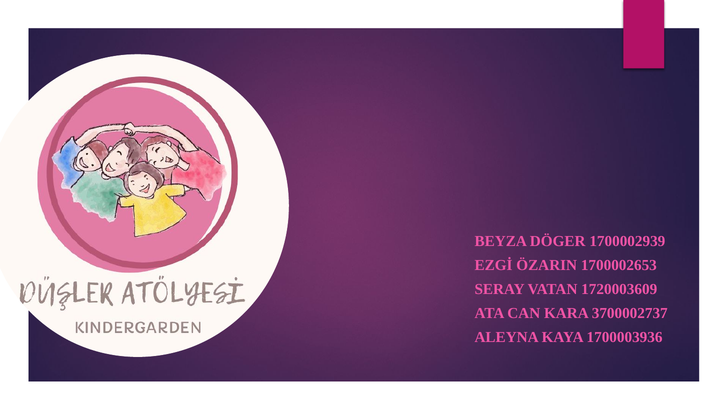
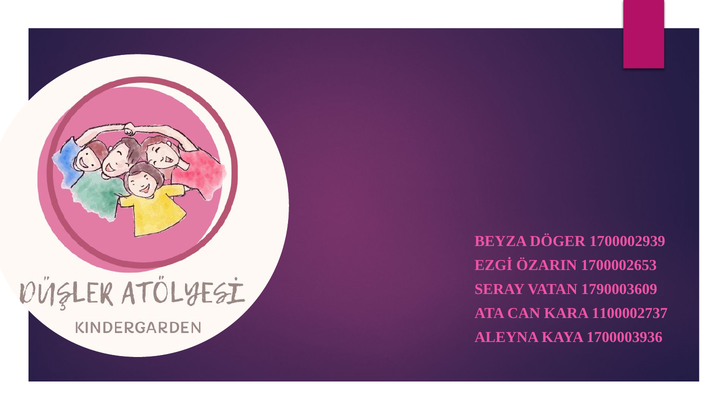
1720003609: 1720003609 -> 1790003609 (619, 289)
3700002737: 3700002737 -> 1100002737 (630, 313)
